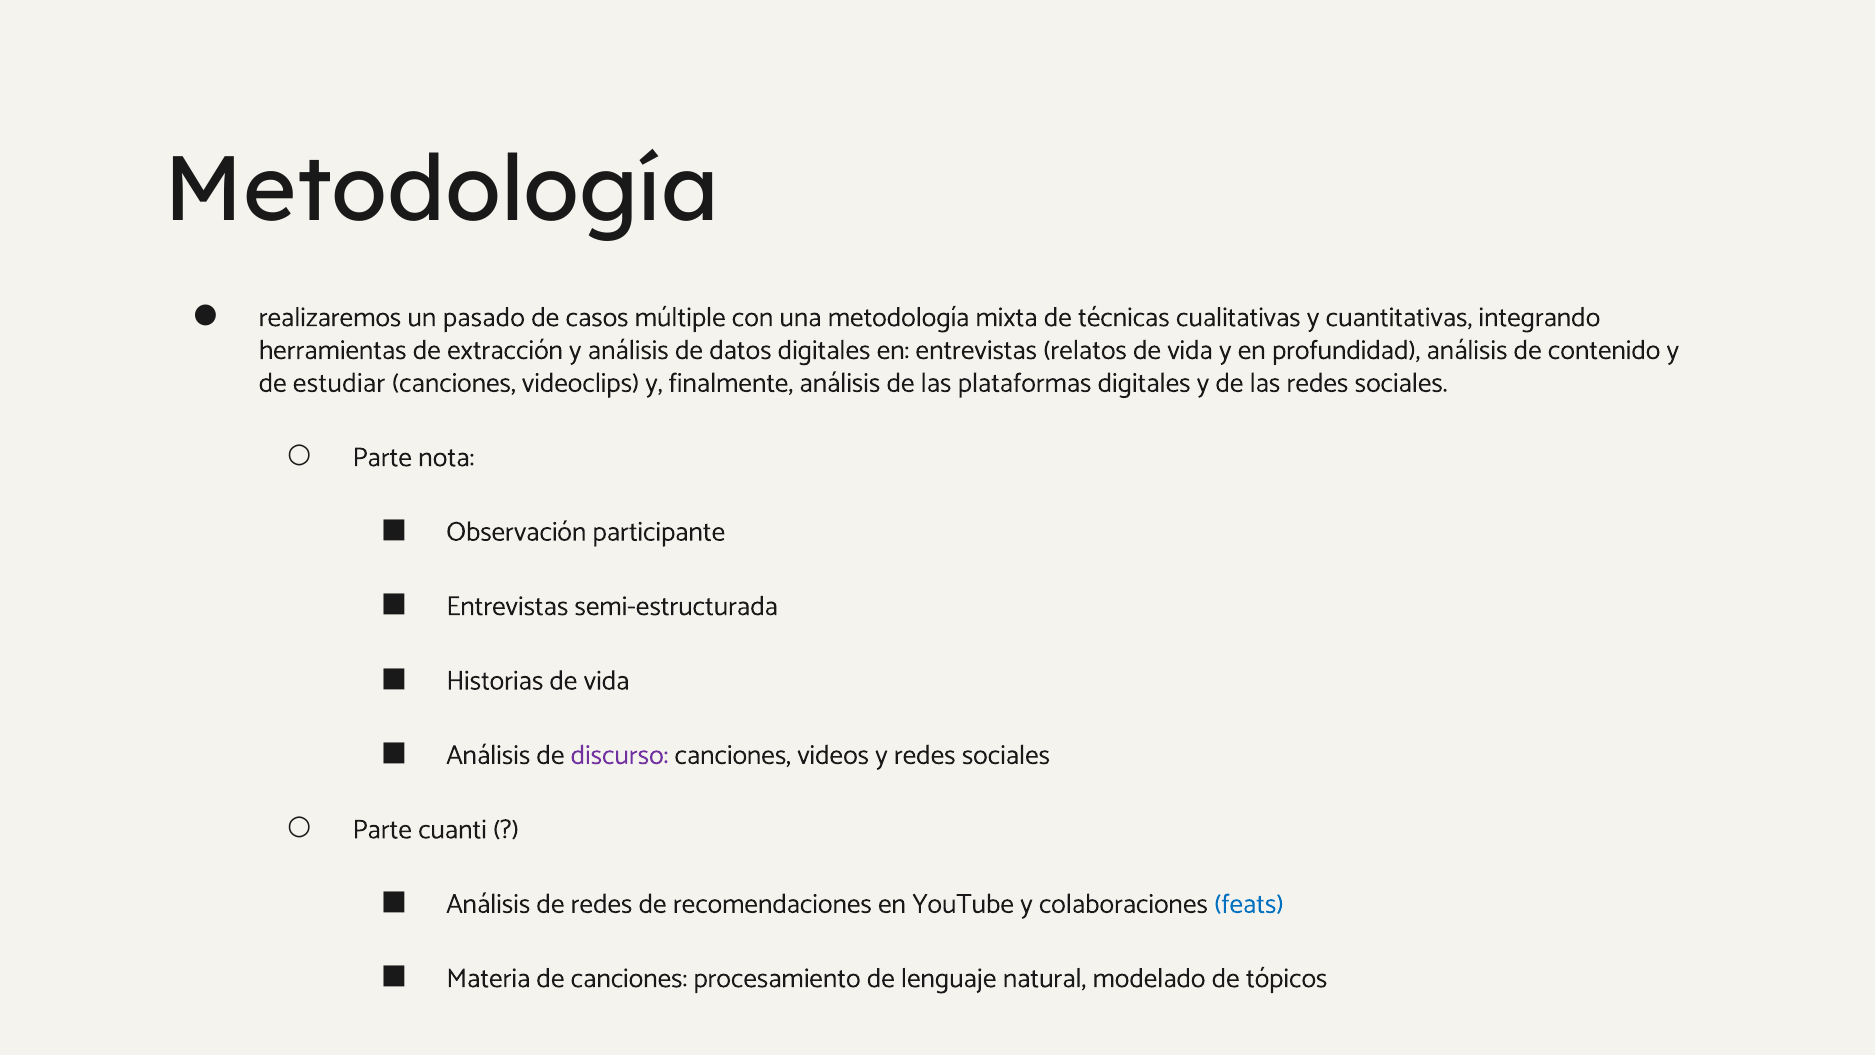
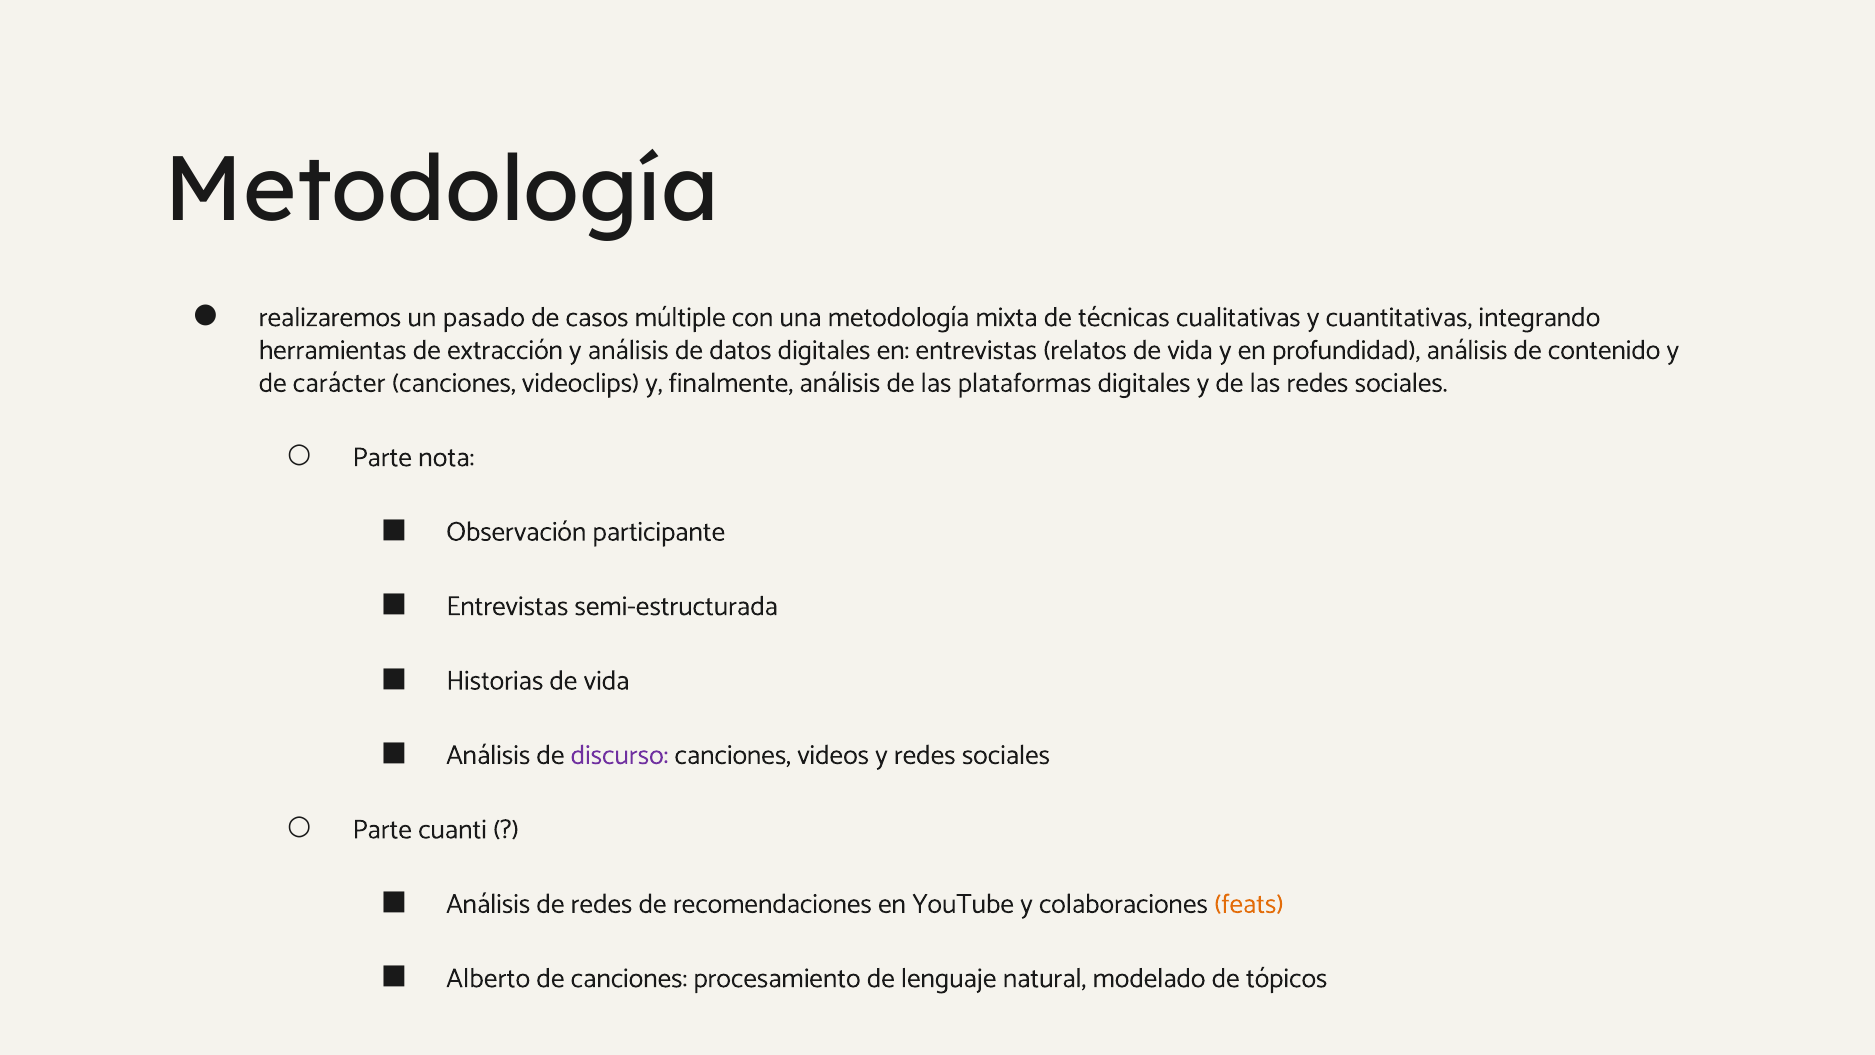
estudiar: estudiar -> carácter (339, 383)
feats colour: blue -> orange (1249, 904)
Materia: Materia -> Alberto (488, 978)
